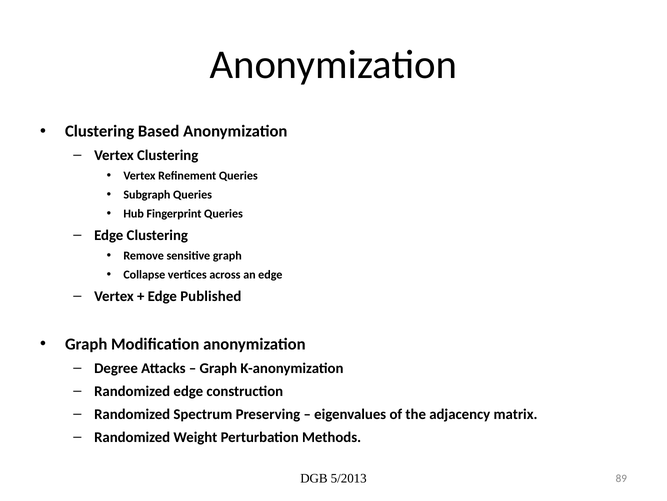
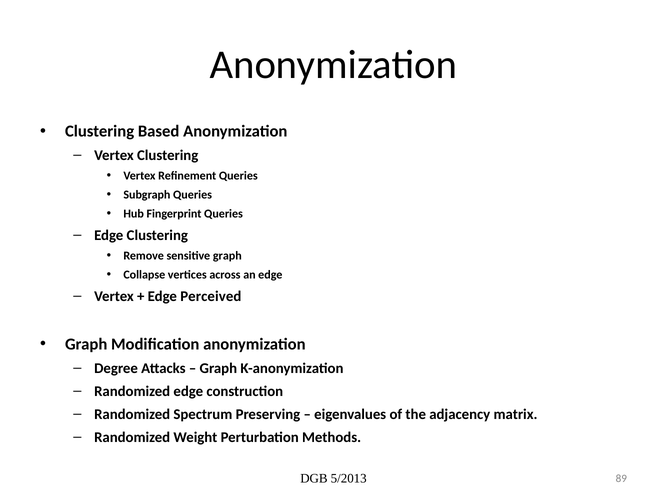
Published: Published -> Perceived (211, 296)
